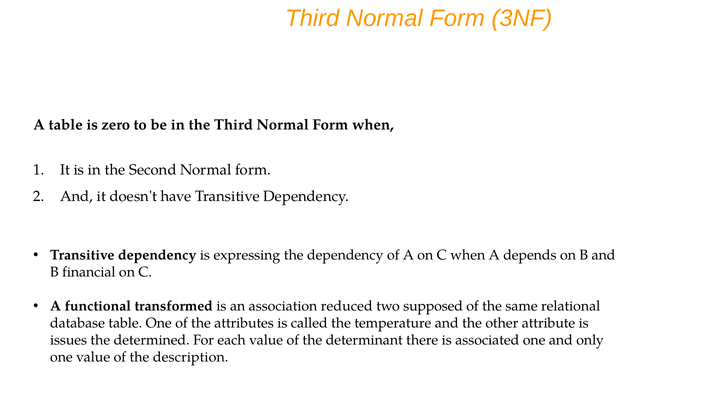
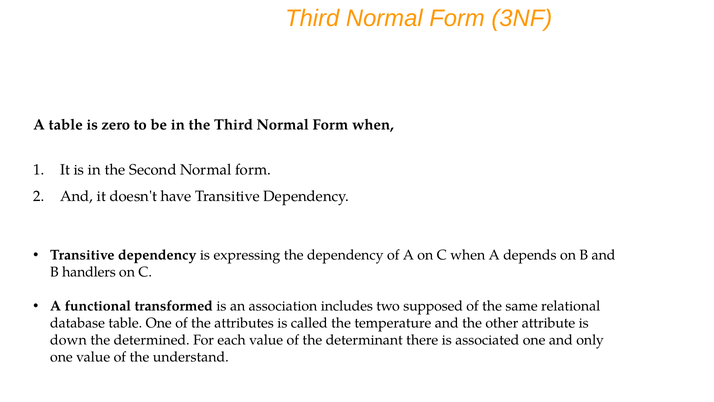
financial: financial -> handlers (89, 272)
reduced: reduced -> includes (347, 306)
issues: issues -> down (68, 340)
description: description -> understand (191, 357)
